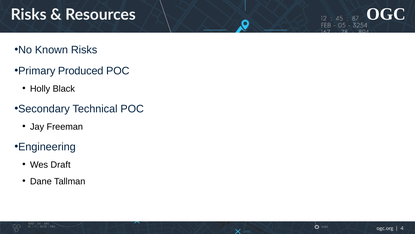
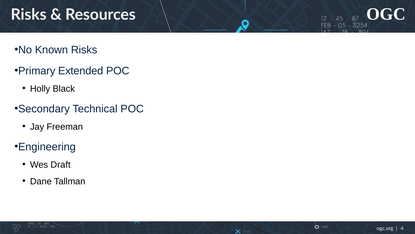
Produced: Produced -> Extended (81, 71)
